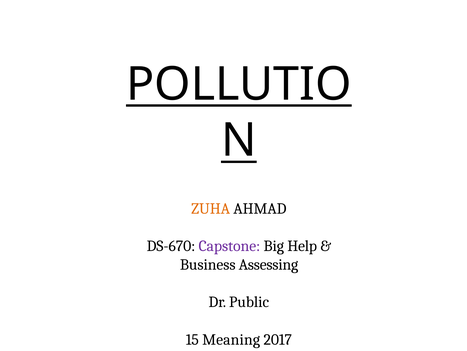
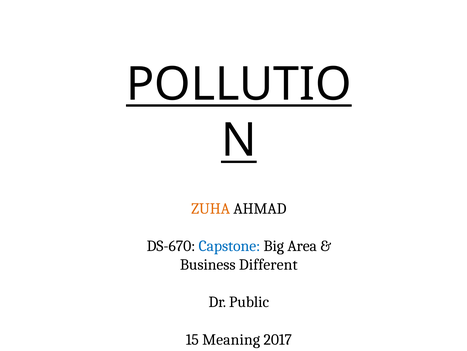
Capstone colour: purple -> blue (229, 245)
Help: Help -> Area (302, 245)
Assessing: Assessing -> Different (268, 264)
